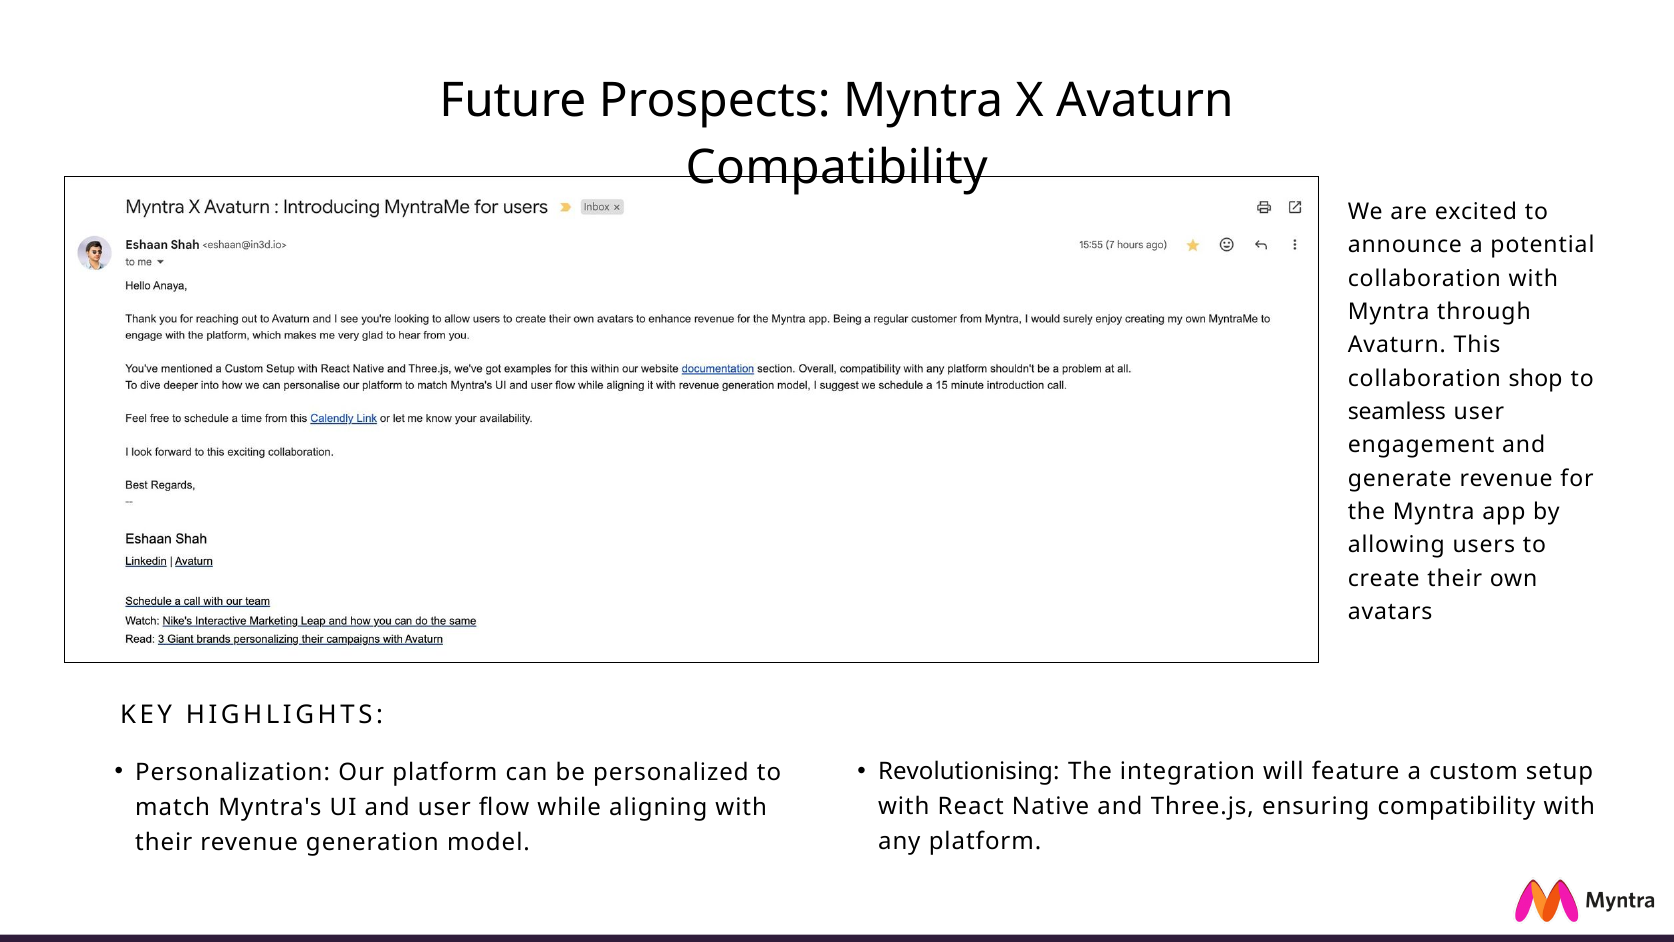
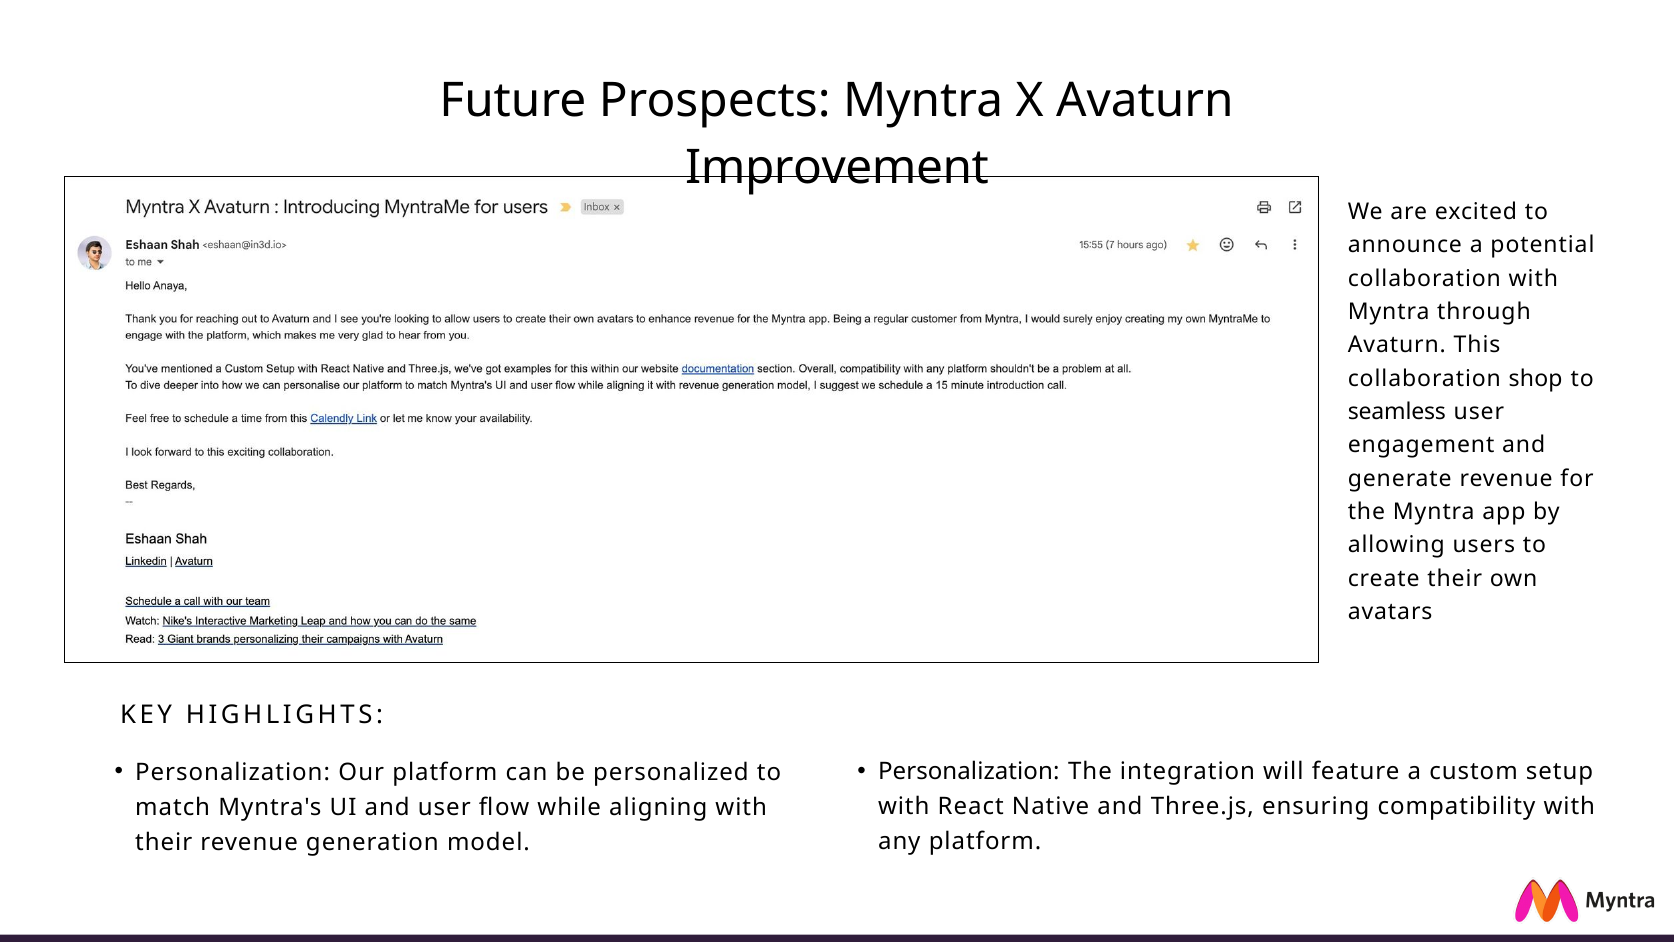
Compatibility: Compatibility -> Improvement (837, 167)
Revolutionising: Revolutionising -> Personalization (969, 772)
